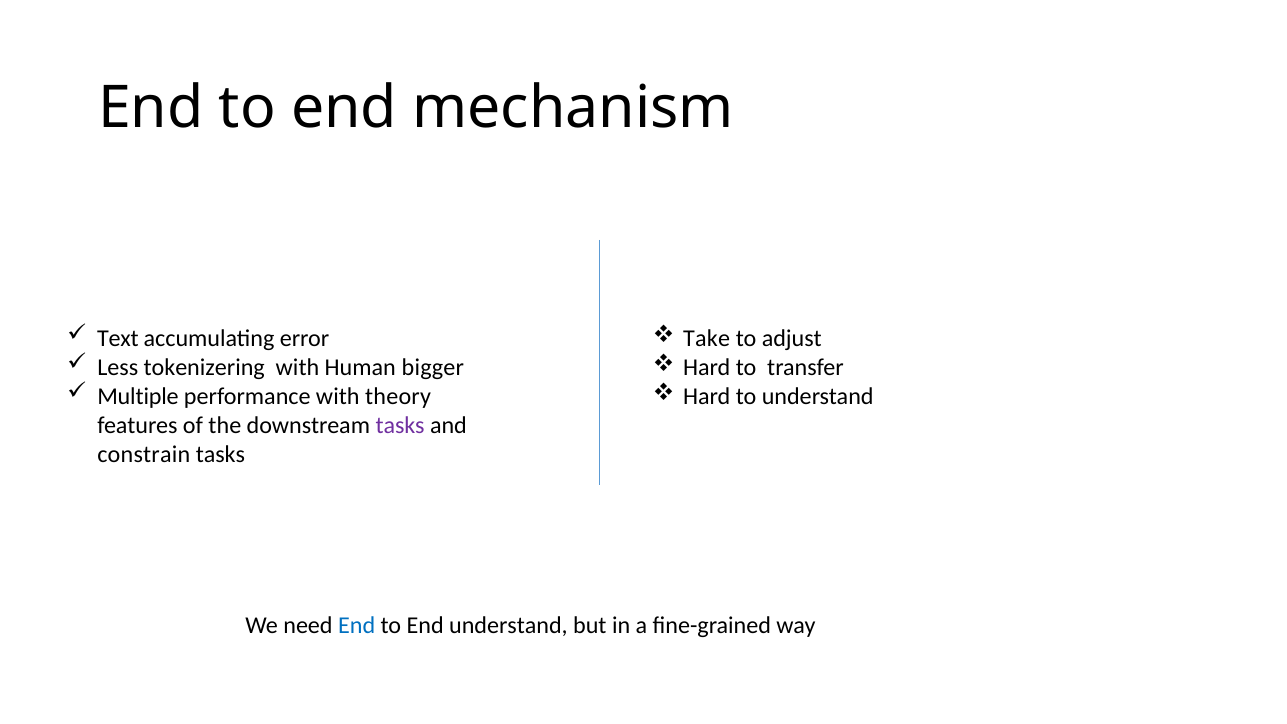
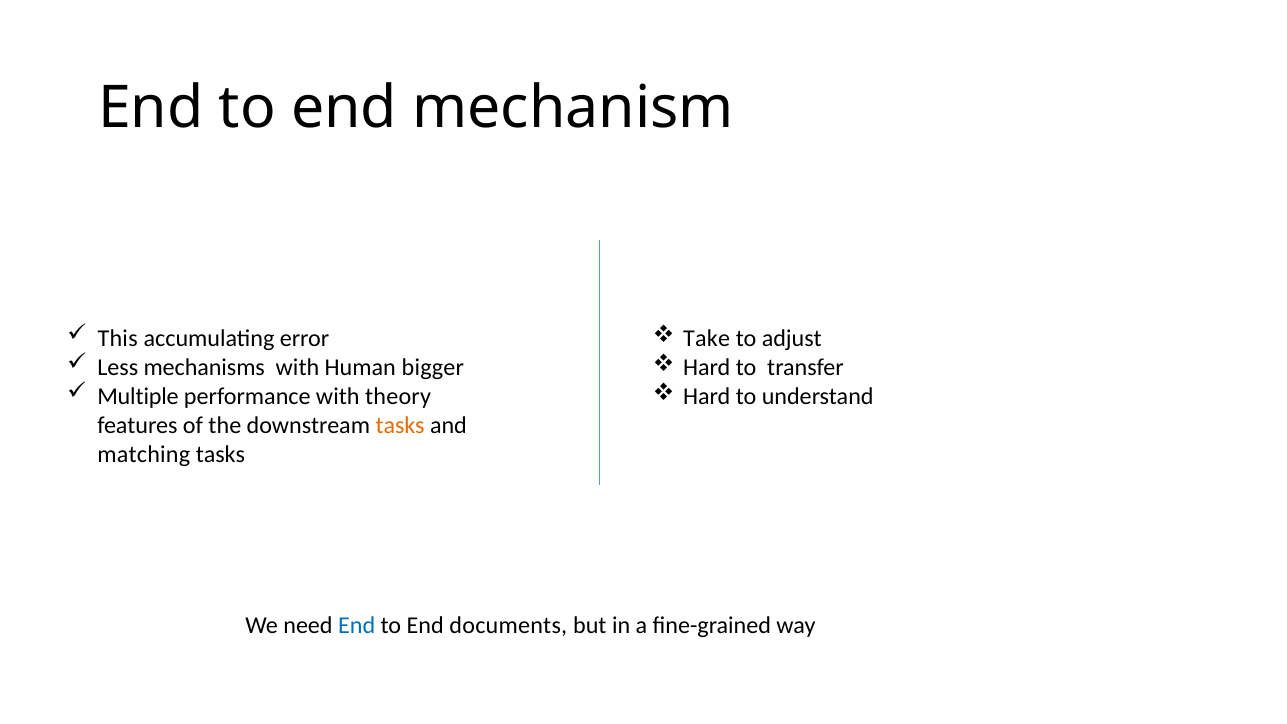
Text: Text -> This (118, 339)
tokenizering: tokenizering -> mechanisms (204, 368)
tasks colour: purple -> orange (400, 425)
constrain: constrain -> matching (144, 454)
End understand: understand -> documents (508, 626)
